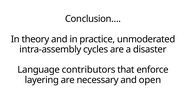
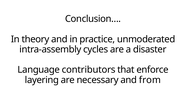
open: open -> from (150, 80)
